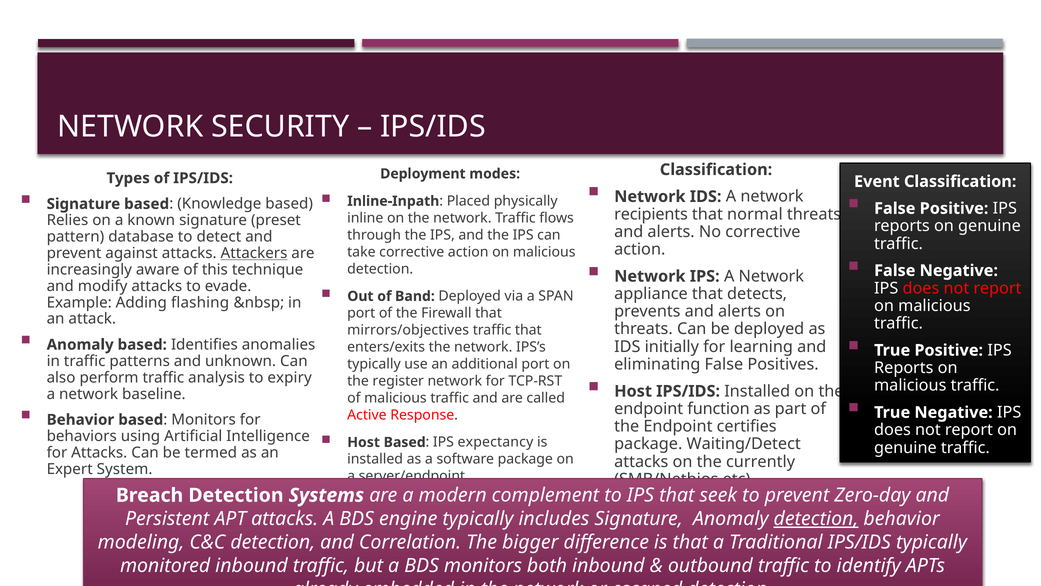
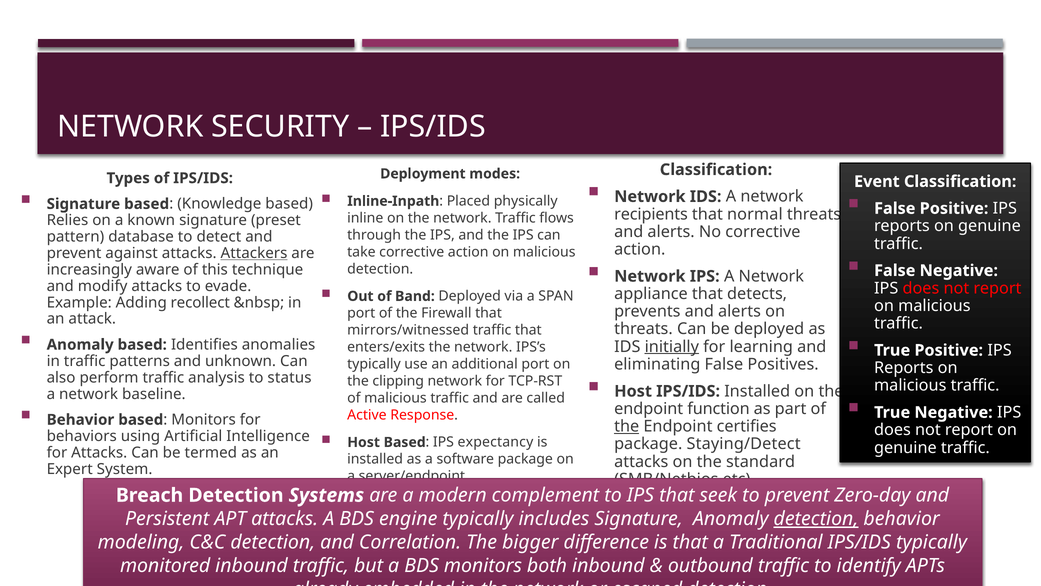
flashing: flashing -> recollect (200, 302)
mirrors/objectives: mirrors/objectives -> mirrors/witnessed (408, 330)
initially underline: none -> present (672, 346)
expiry: expiry -> status (290, 377)
register: register -> clipping (398, 381)
the underline: none -> present (627, 426)
Waiting/Detect: Waiting/Detect -> Staying/Detect (744, 444)
currently: currently -> standard (761, 461)
